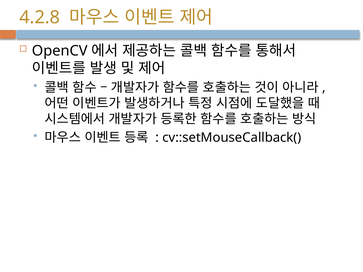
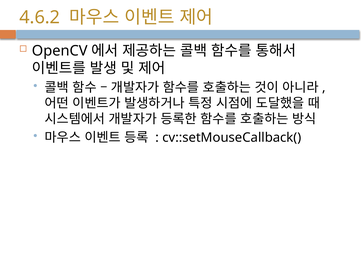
4.2.8: 4.2.8 -> 4.6.2 (40, 17)
